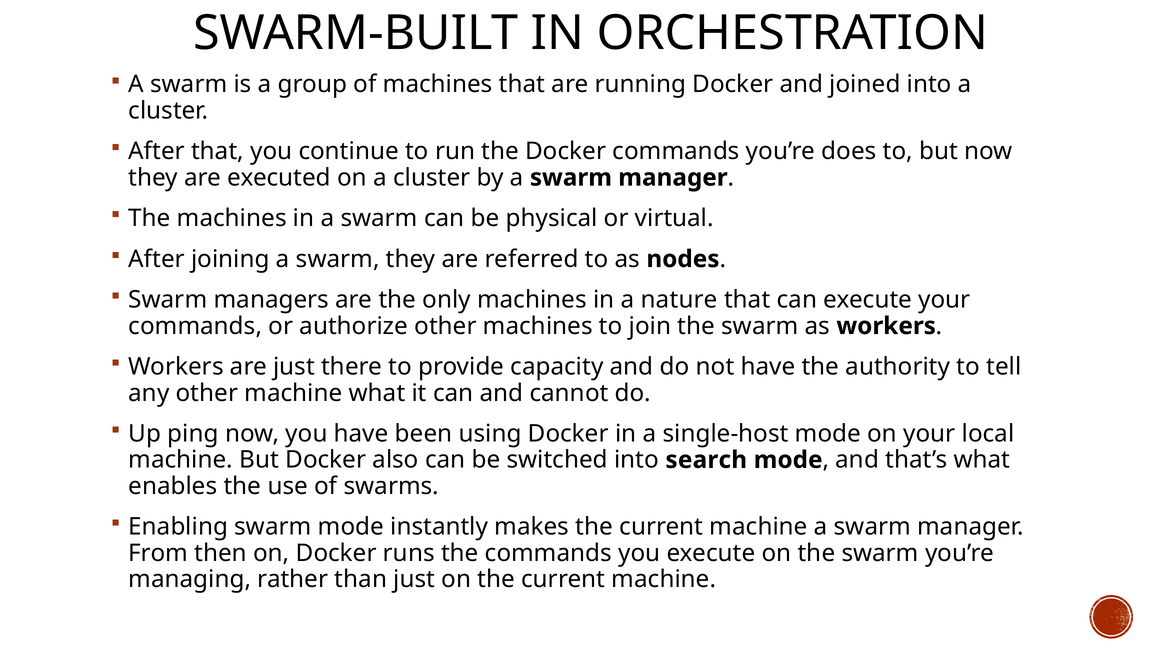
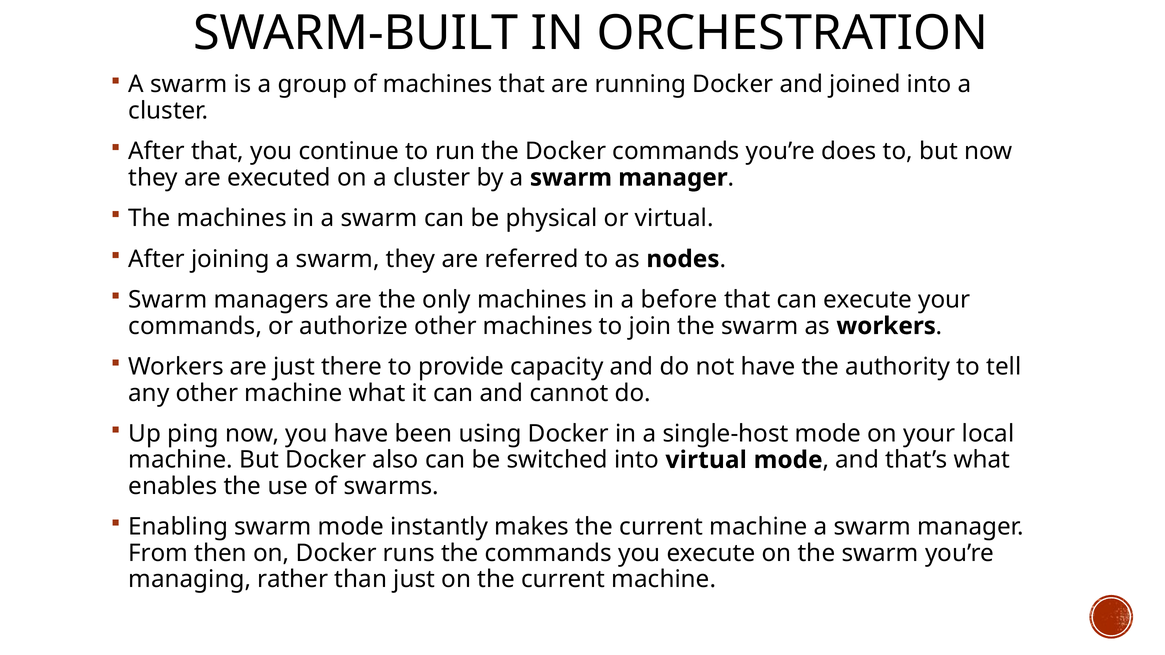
nature: nature -> before (679, 300)
into search: search -> virtual (706, 460)
